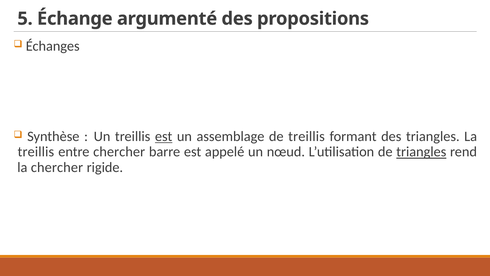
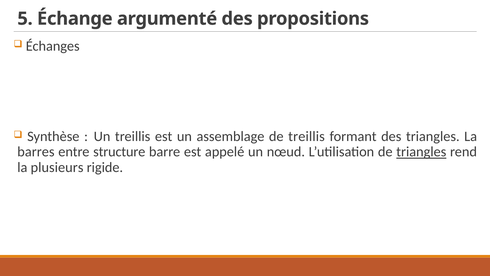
est underline: present -> none (164, 136)
treillis: treillis -> barres (36, 152)
entre chercher: chercher -> structure (119, 152)
la chercher: chercher -> plusieurs (57, 167)
